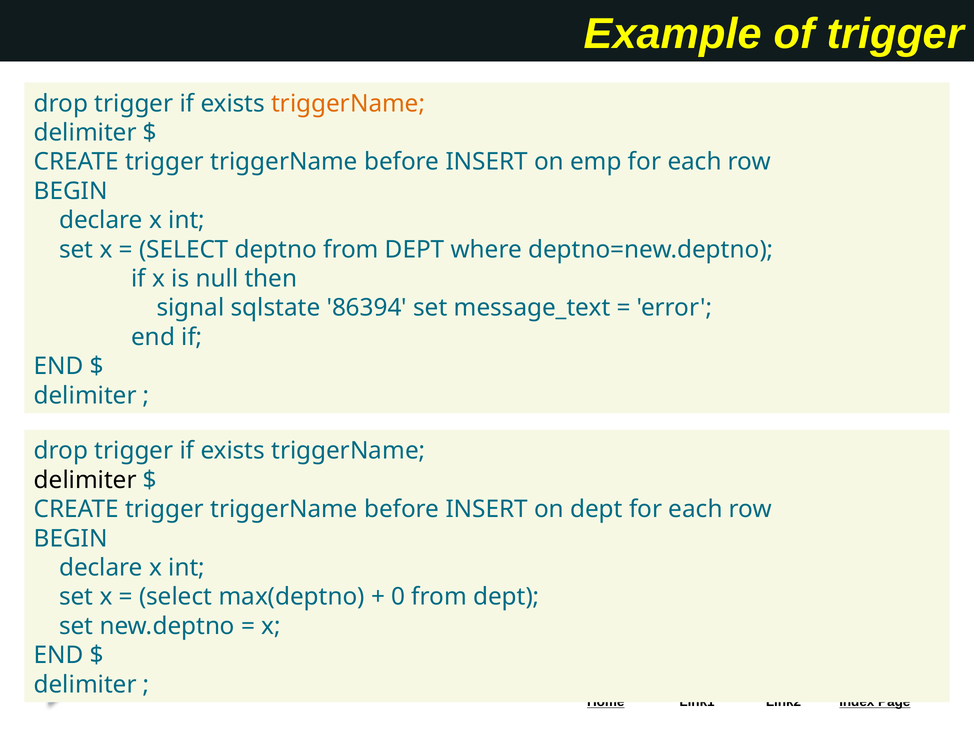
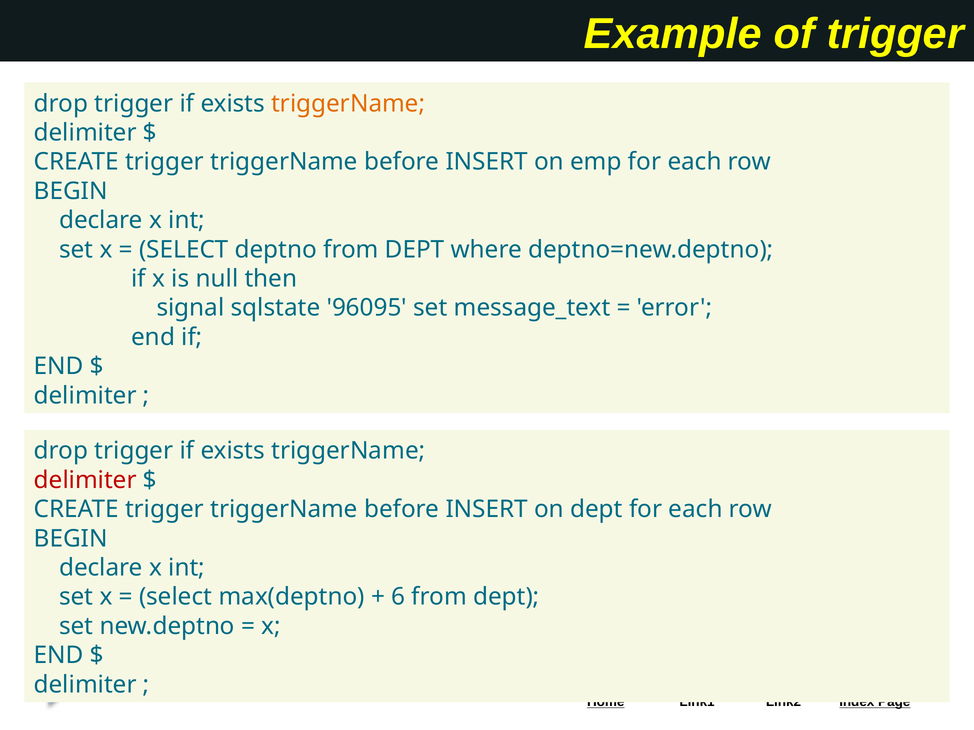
86394: 86394 -> 96095 (367, 308)
delimiter colour: black -> red (85, 480)
0: 0 -> 6 (398, 597)
